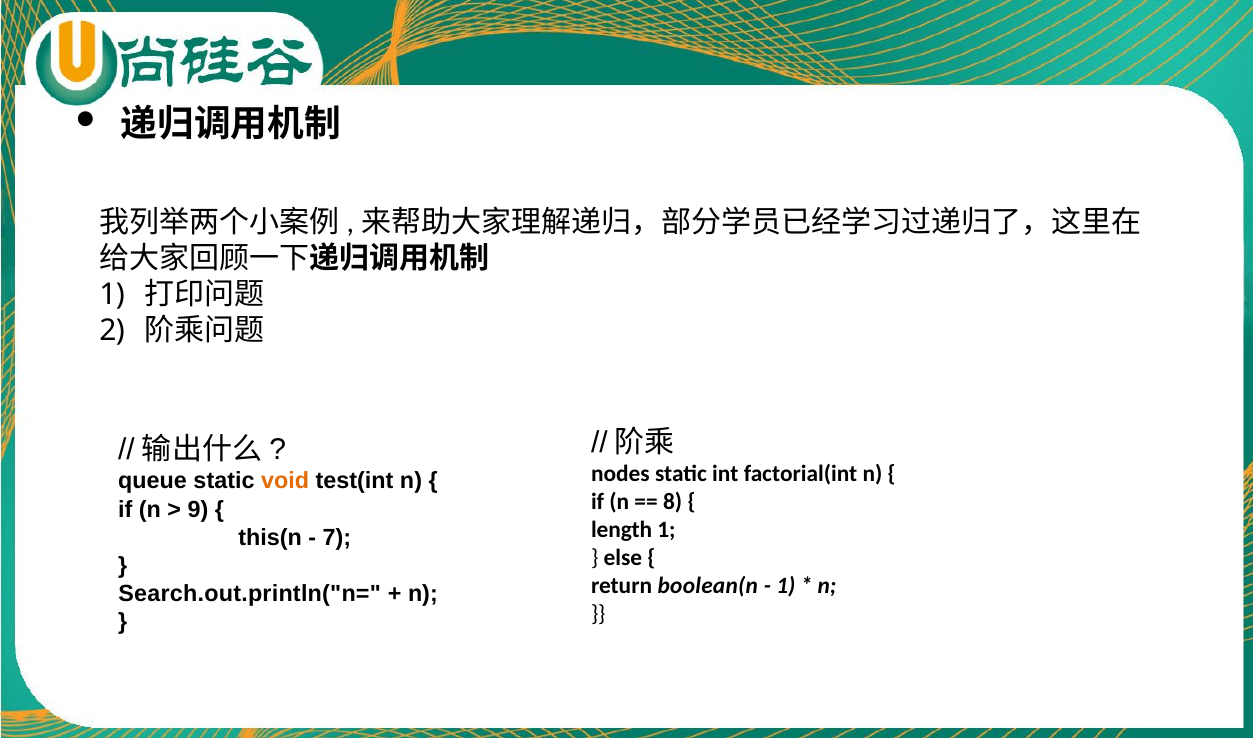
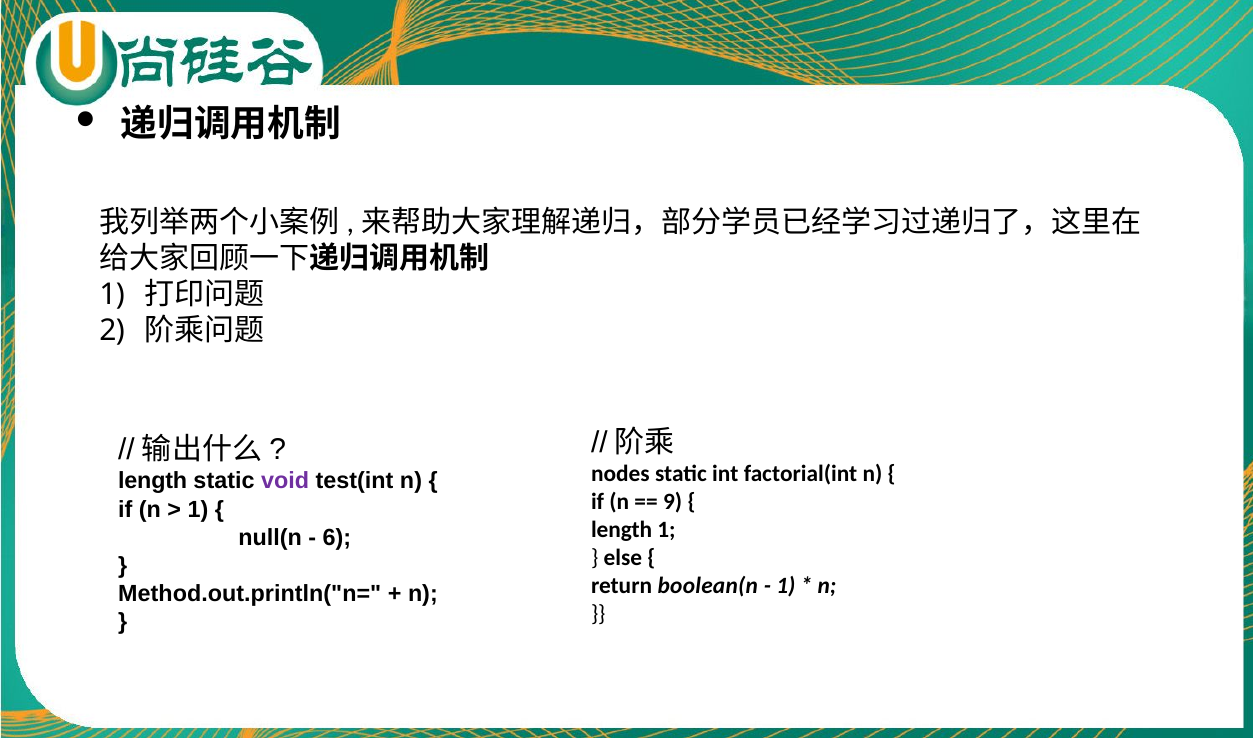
queue: queue -> length (153, 481)
void colour: orange -> purple (285, 481)
8: 8 -> 9 (673, 502)
9: 9 -> 1 (198, 509)
this(n: this(n -> null(n (270, 537)
7: 7 -> 6 (337, 537)
Search.out.println("n=: Search.out.println("n= -> Method.out.println("n= (250, 593)
